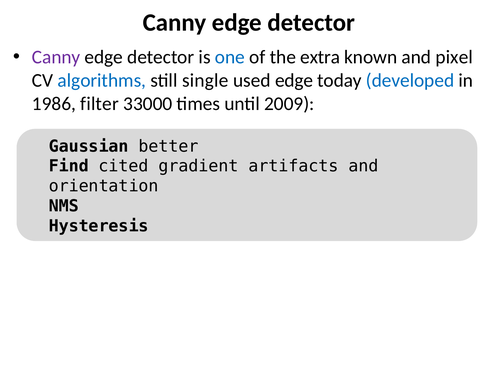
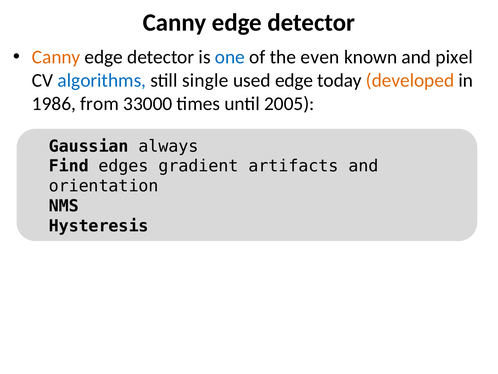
Canny colour: purple -> orange (56, 57)
extra: extra -> even (320, 57)
developed colour: blue -> orange (410, 80)
filter: filter -> from (100, 103)
2009: 2009 -> 2005 (289, 103)
better: better -> always (169, 146)
cited: cited -> edges (124, 166)
